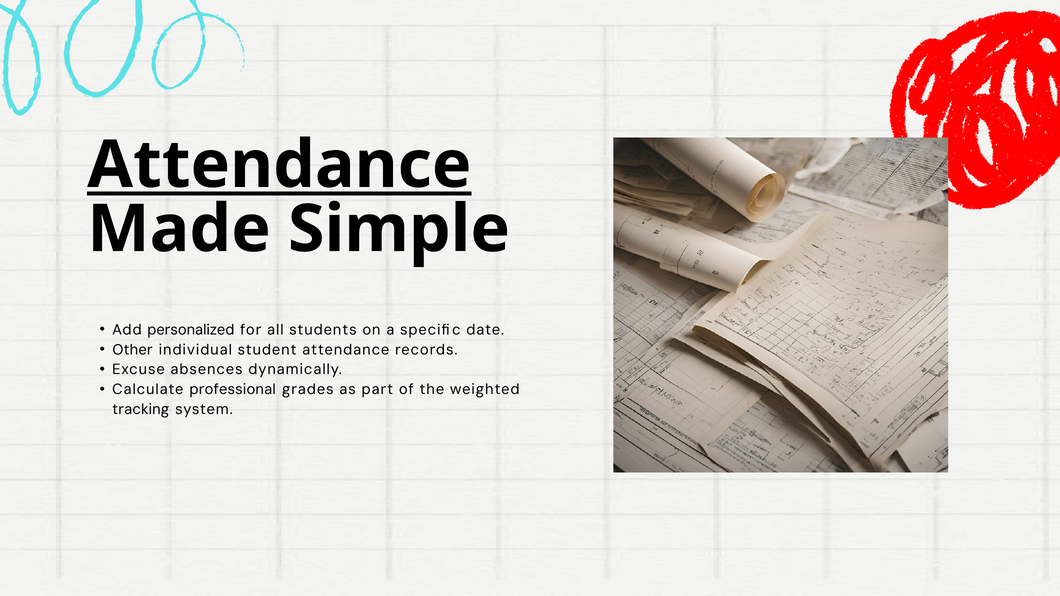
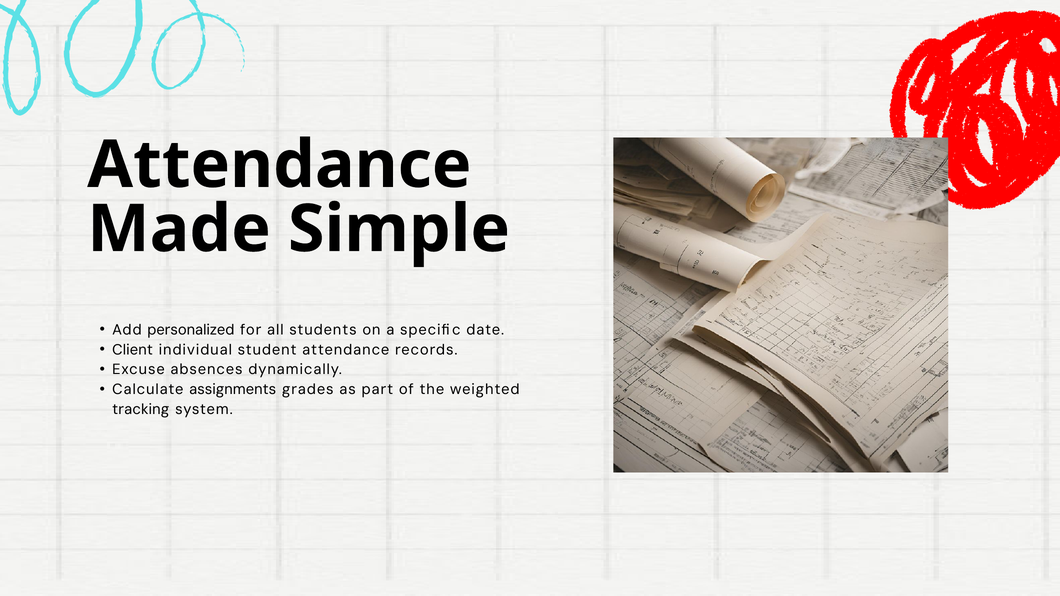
Attendance underline: present -> none (279, 165)
Other: Other -> Client (133, 350)
professional: professional -> assignments (233, 390)
